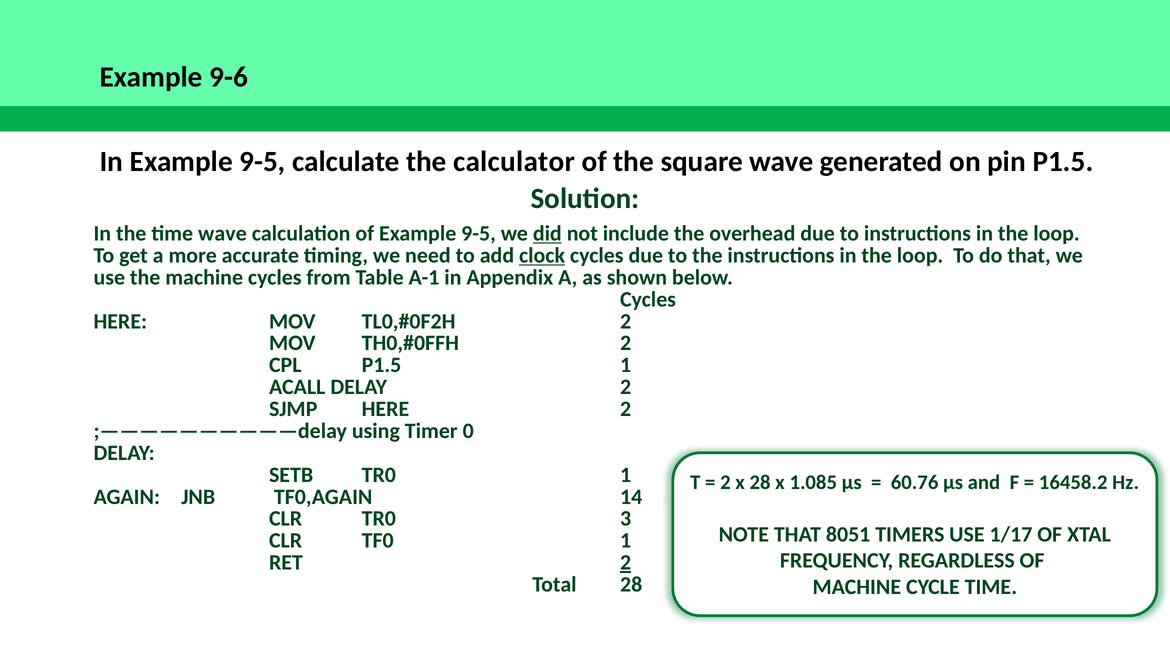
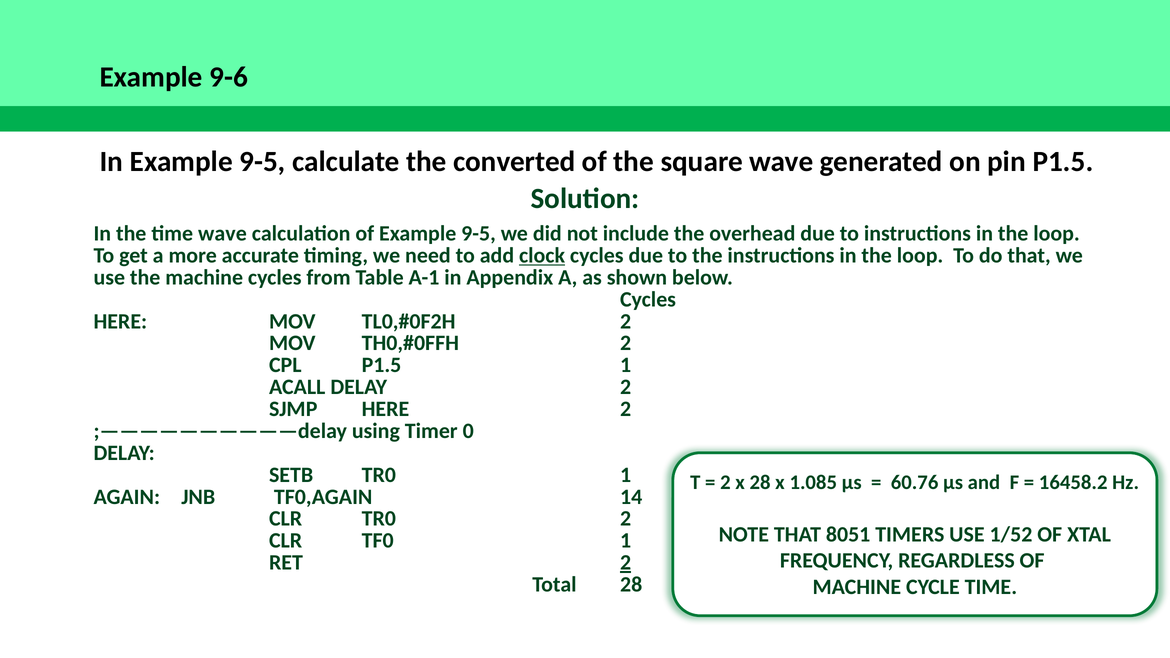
calculator: calculator -> converted (514, 162)
did underline: present -> none (547, 234)
TR0 3: 3 -> 2 (626, 519)
1/17: 1/17 -> 1/52 (1011, 534)
